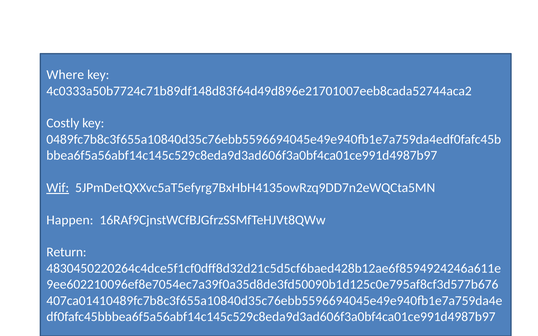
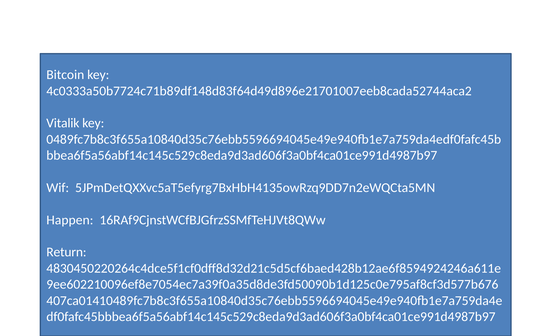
Where: Where -> Bitcoin (65, 75)
Costly: Costly -> Vitalik (63, 123)
Wif underline: present -> none (58, 188)
